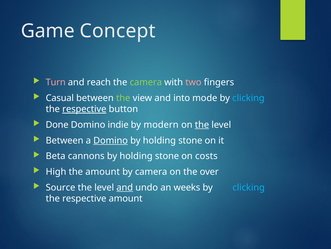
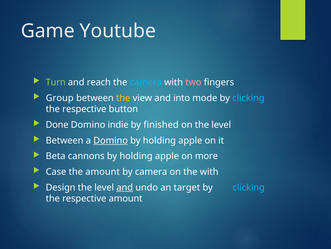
Concept: Concept -> Youtube (118, 31)
Turn colour: pink -> light green (56, 82)
camera colour: light green -> light blue (146, 82)
Casual: Casual -> Group (60, 98)
the colour: light green -> yellow (123, 98)
respective underline: present -> none (84, 109)
modern: modern -> finished (161, 124)
the underline: present -> none (202, 124)
stone: stone -> apple (190, 140)
cannons by holding stone: stone -> apple (167, 156)
costs: costs -> more (206, 156)
High: High -> Case (56, 171)
the over: over -> with (209, 171)
Source: Source -> Design (61, 187)
weeks: weeks -> target (187, 187)
